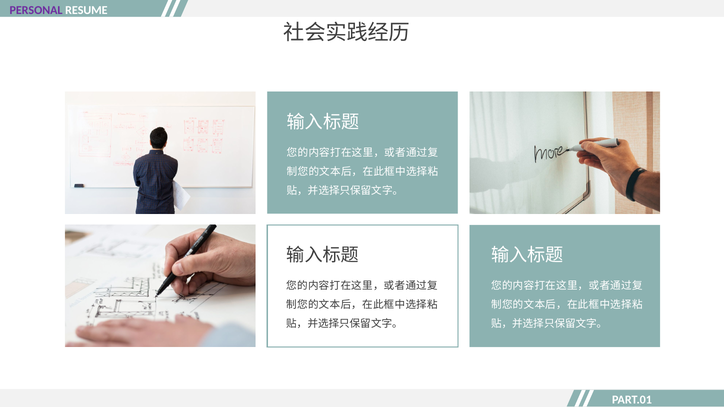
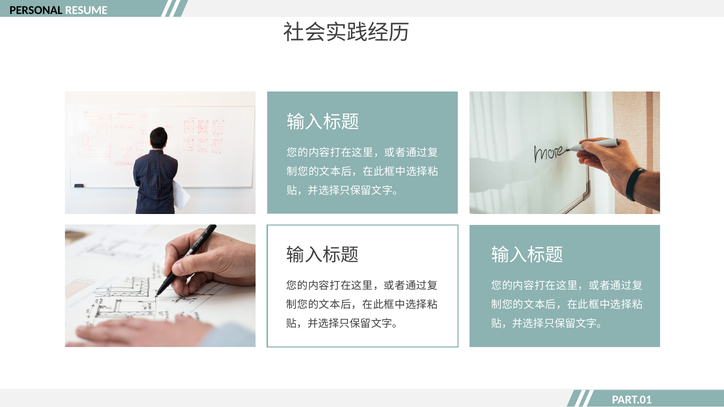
PERSONAL colour: purple -> black (36, 10)
